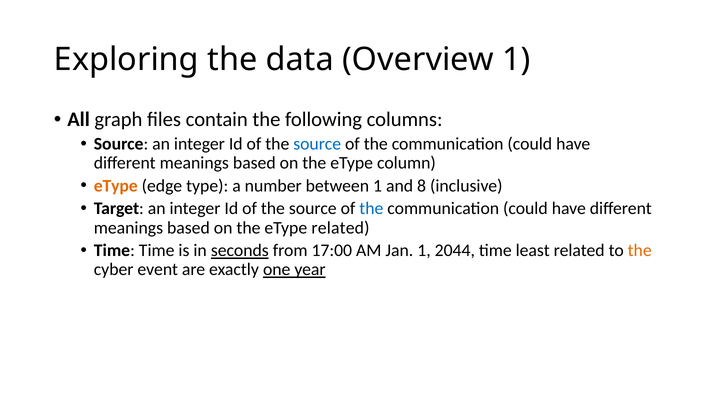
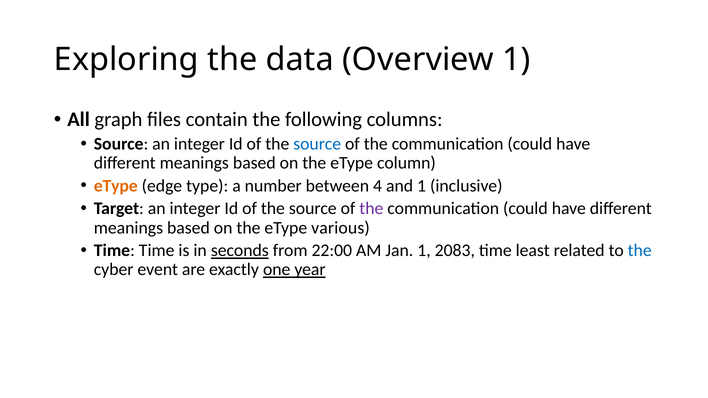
between 1: 1 -> 4 (378, 186)
and 8: 8 -> 1 (422, 186)
the colour: blue -> purple (371, 209)
eType related: related -> various (341, 228)
17:00: 17:00 -> 22:00 (332, 251)
2044: 2044 -> 2083 (455, 251)
the colour: orange -> blue (640, 251)
